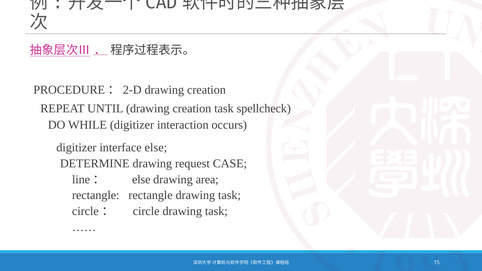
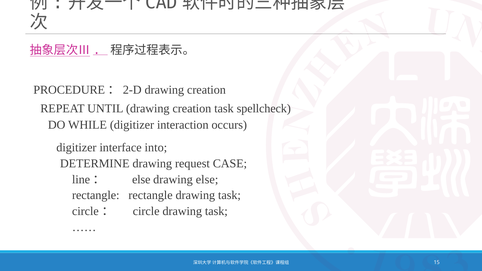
interface else: else -> into (156, 148)
drawing area: area -> else (207, 180)
